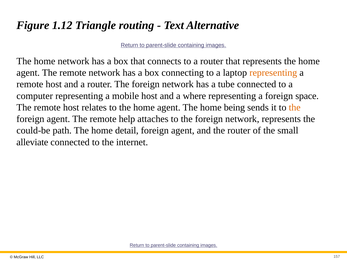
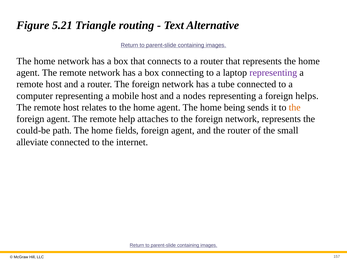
1.12: 1.12 -> 5.21 (62, 25)
representing colour: orange -> purple (273, 73)
where: where -> nodes (194, 96)
space: space -> helps (307, 96)
detail: detail -> fields (127, 131)
